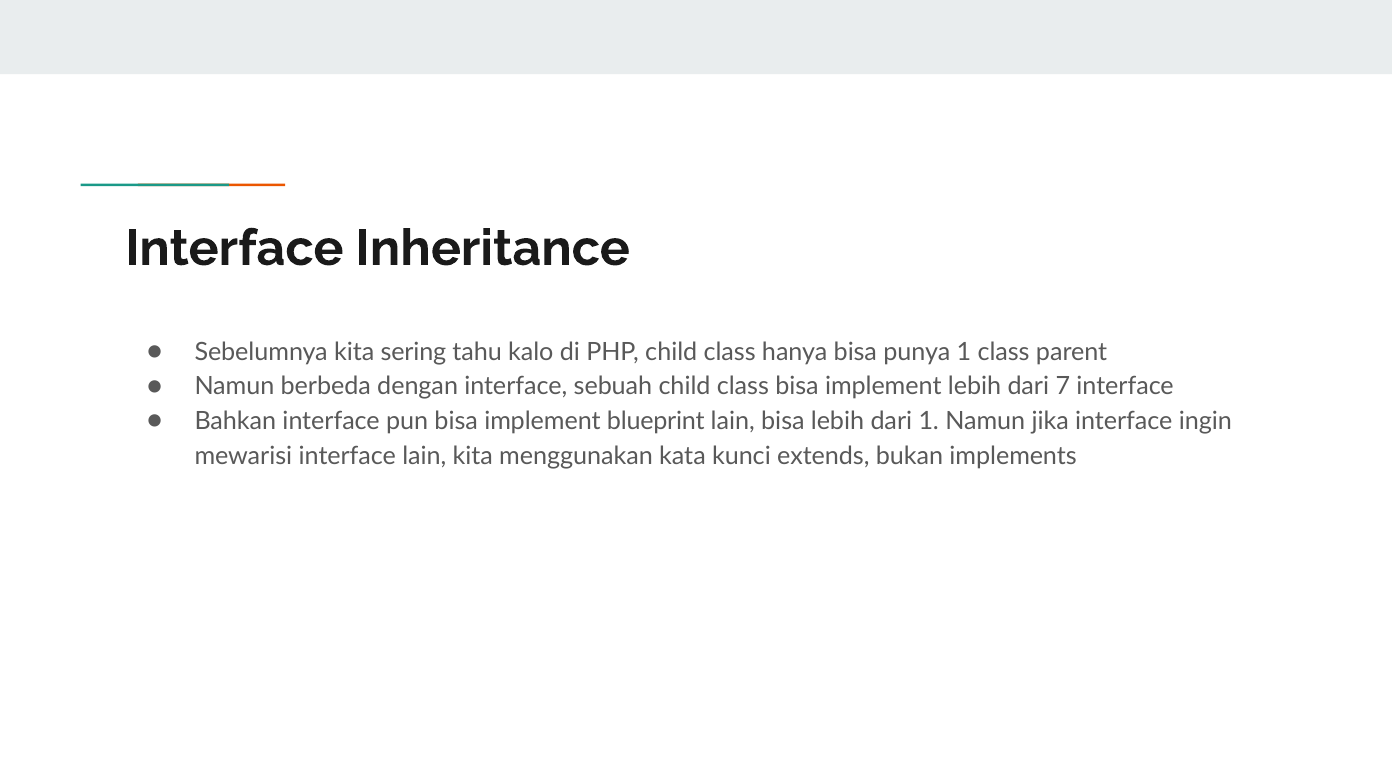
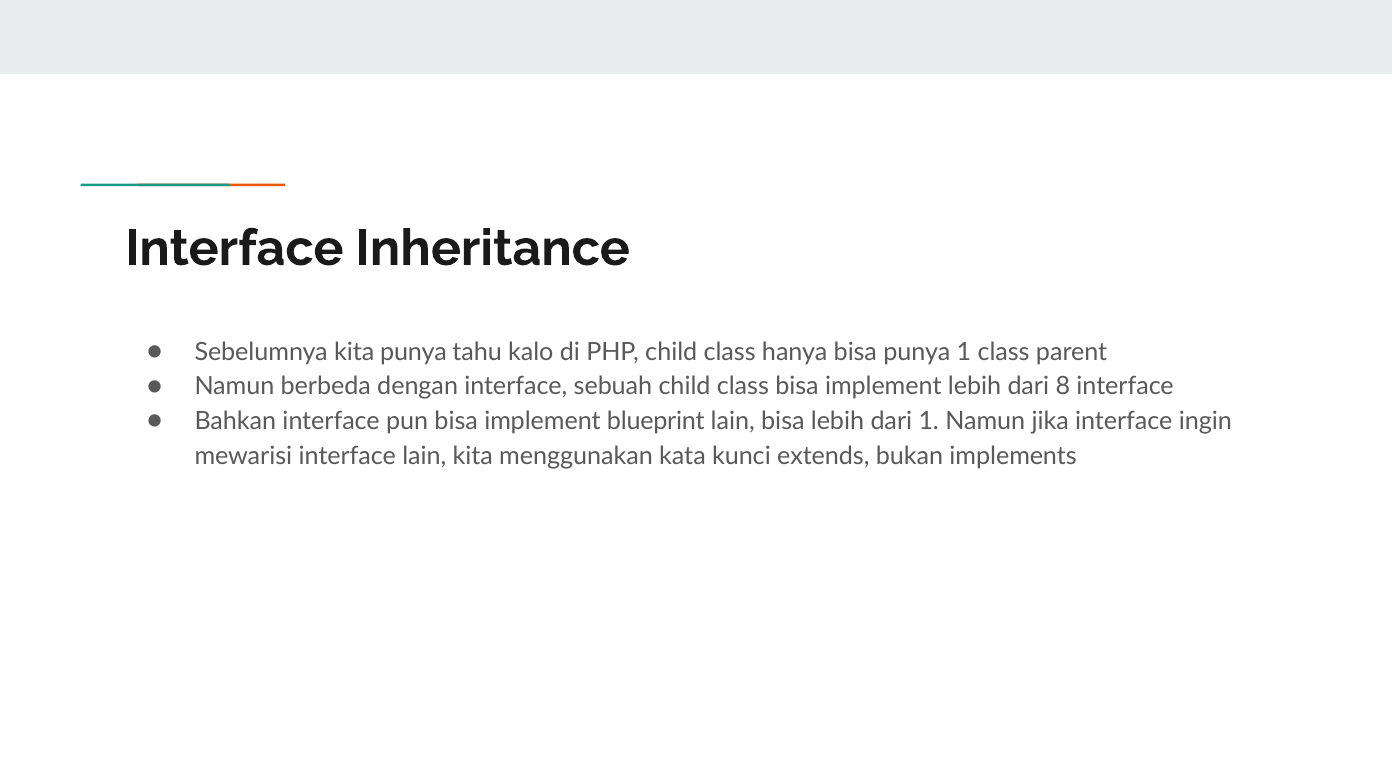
kita sering: sering -> punya (413, 352)
7: 7 -> 8 (1063, 386)
